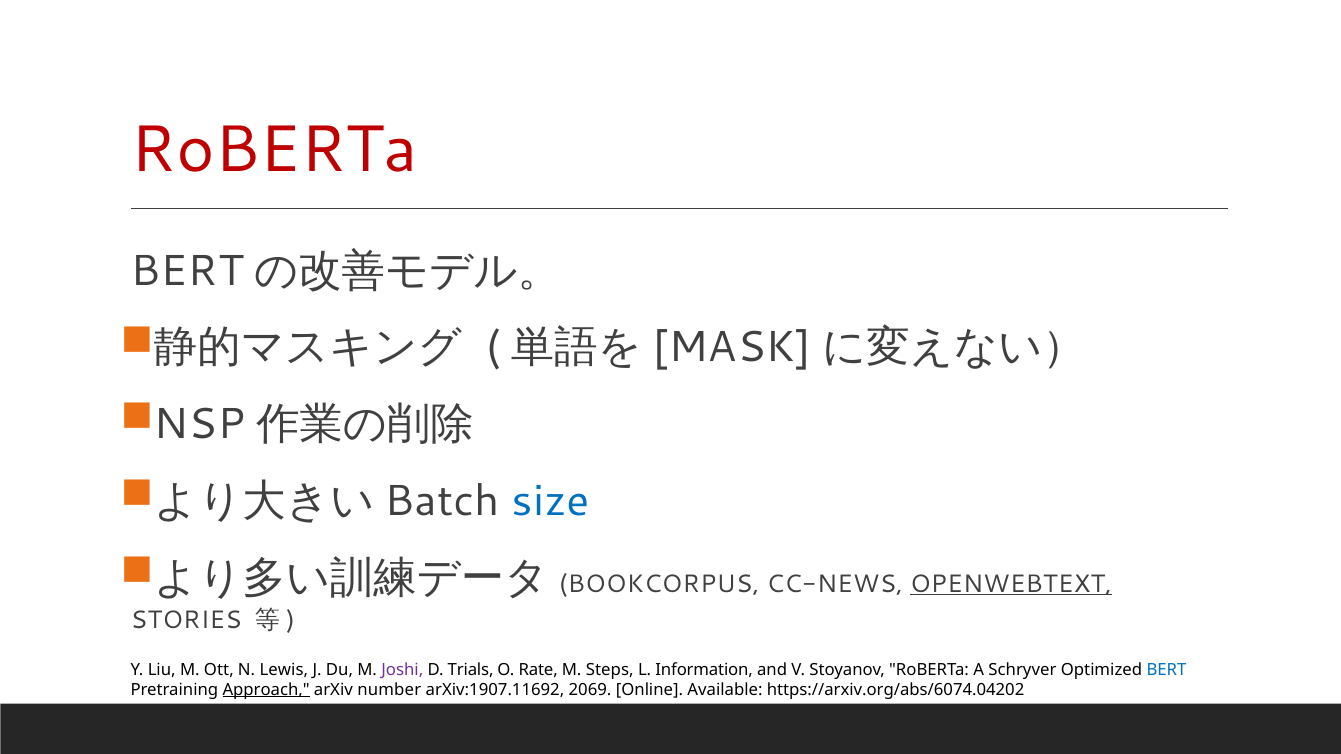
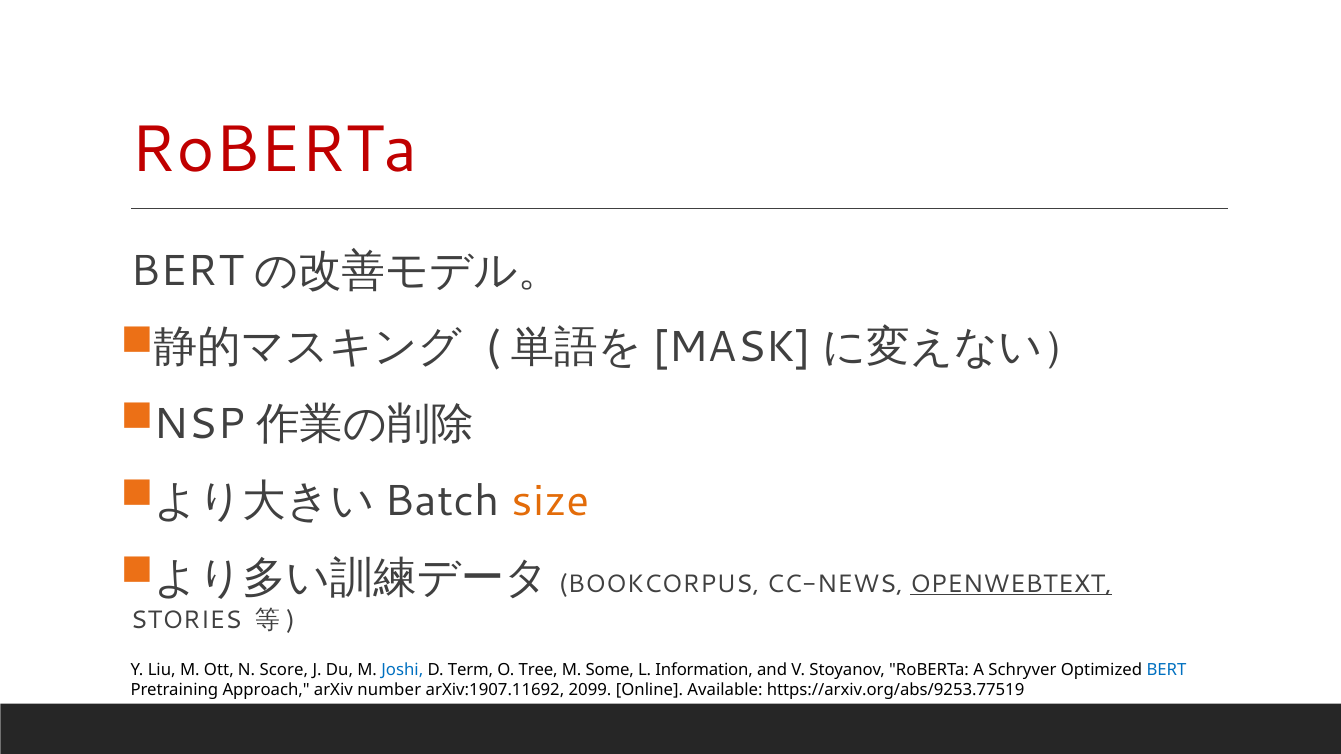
size colour: blue -> orange (551, 501)
Lewis: Lewis -> Score (284, 670)
Joshi colour: purple -> blue (402, 670)
Trials: Trials -> Term (471, 670)
Rate: Rate -> Tree (538, 670)
Steps: Steps -> Some (610, 670)
Approach underline: present -> none (266, 690)
2069: 2069 -> 2099 (590, 690)
https://arxiv.org/abs/6074.04202: https://arxiv.org/abs/6074.04202 -> https://arxiv.org/abs/9253.77519 (896, 690)
